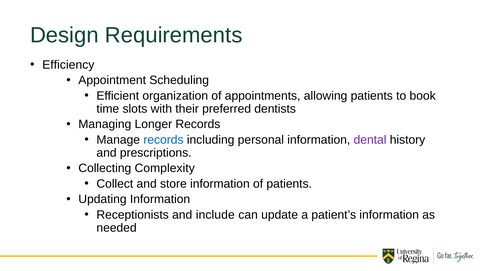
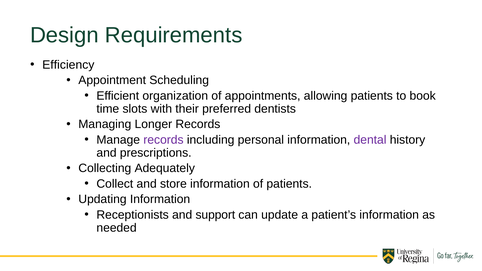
records colour: blue -> purple (163, 140)
Complexity: Complexity -> Adequately (165, 168)
include: include -> support (215, 215)
